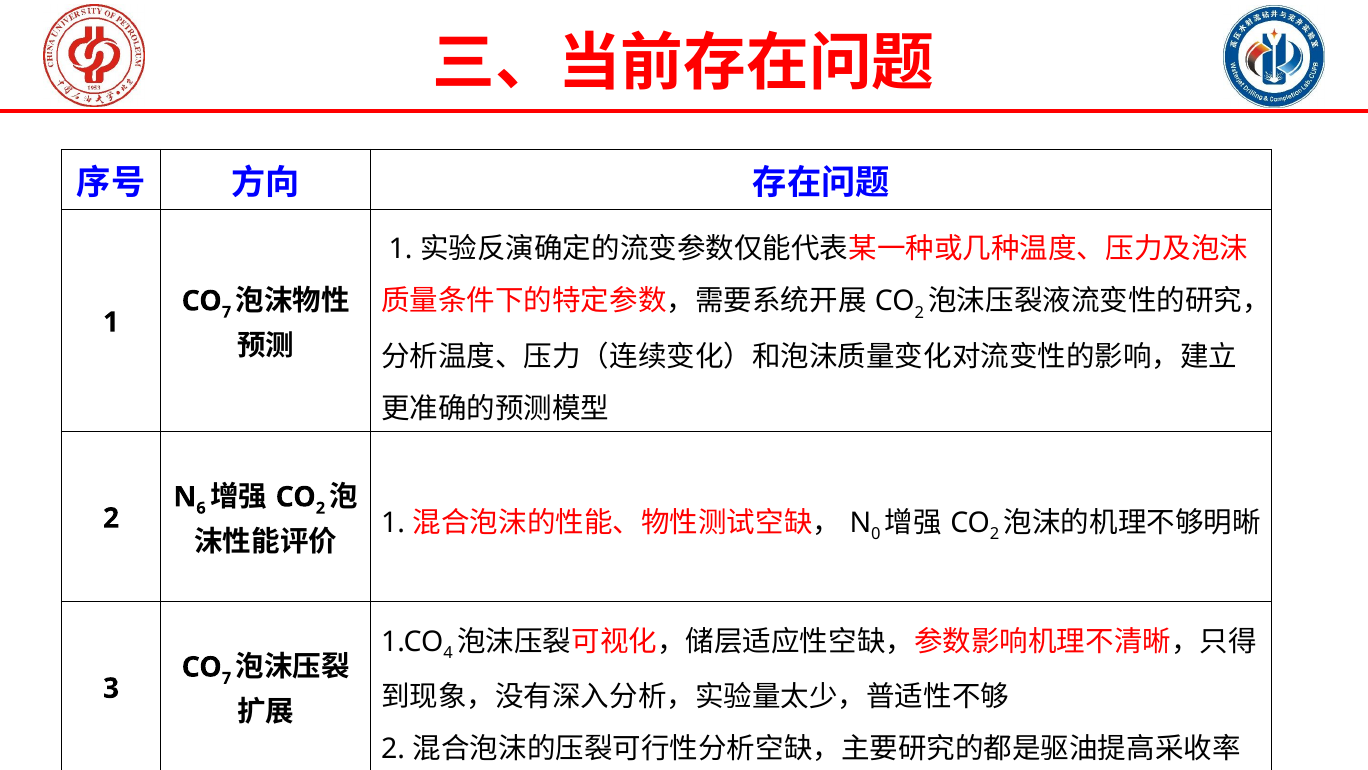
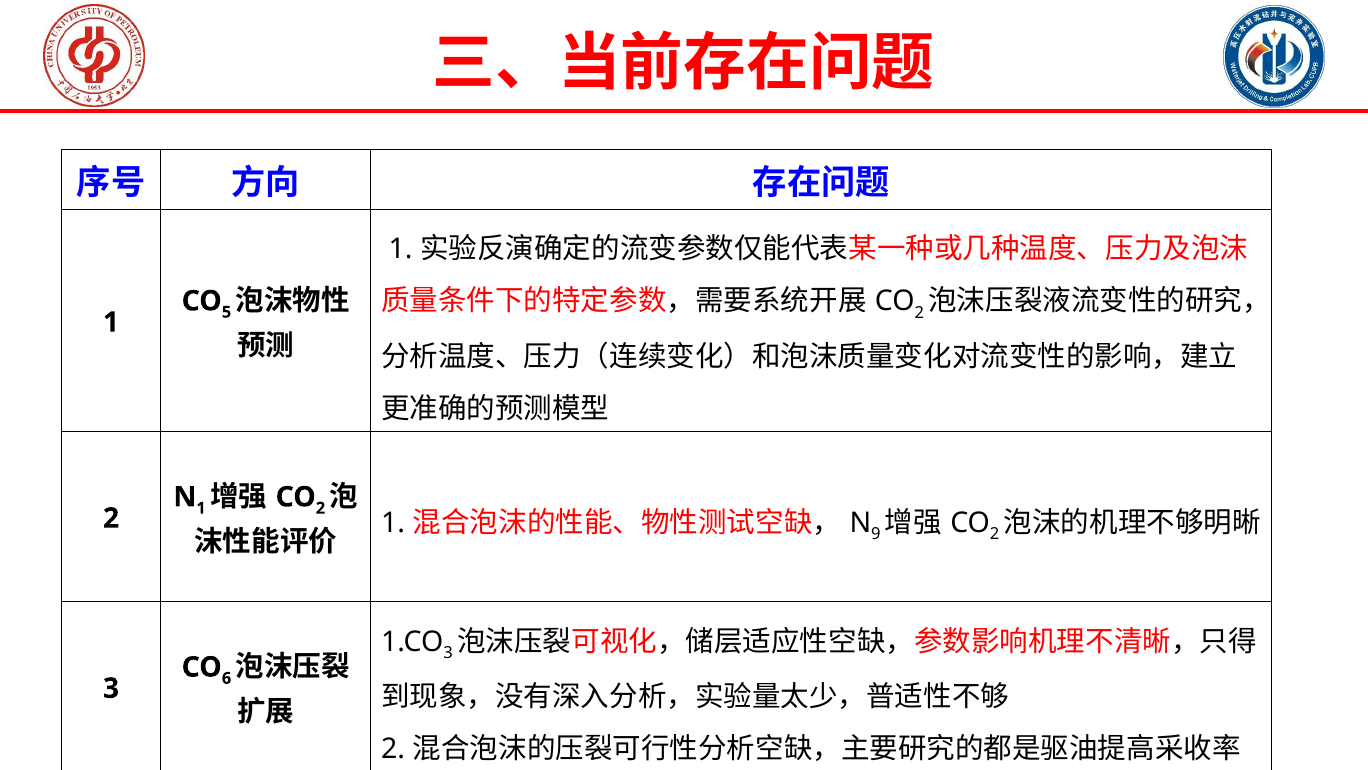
7: 7 -> 5 (227, 312)
6: 6 -> 1 (201, 508)
0: 0 -> 9 (876, 534)
4: 4 -> 3 (448, 652)
7: 7 -> 6 (227, 678)
